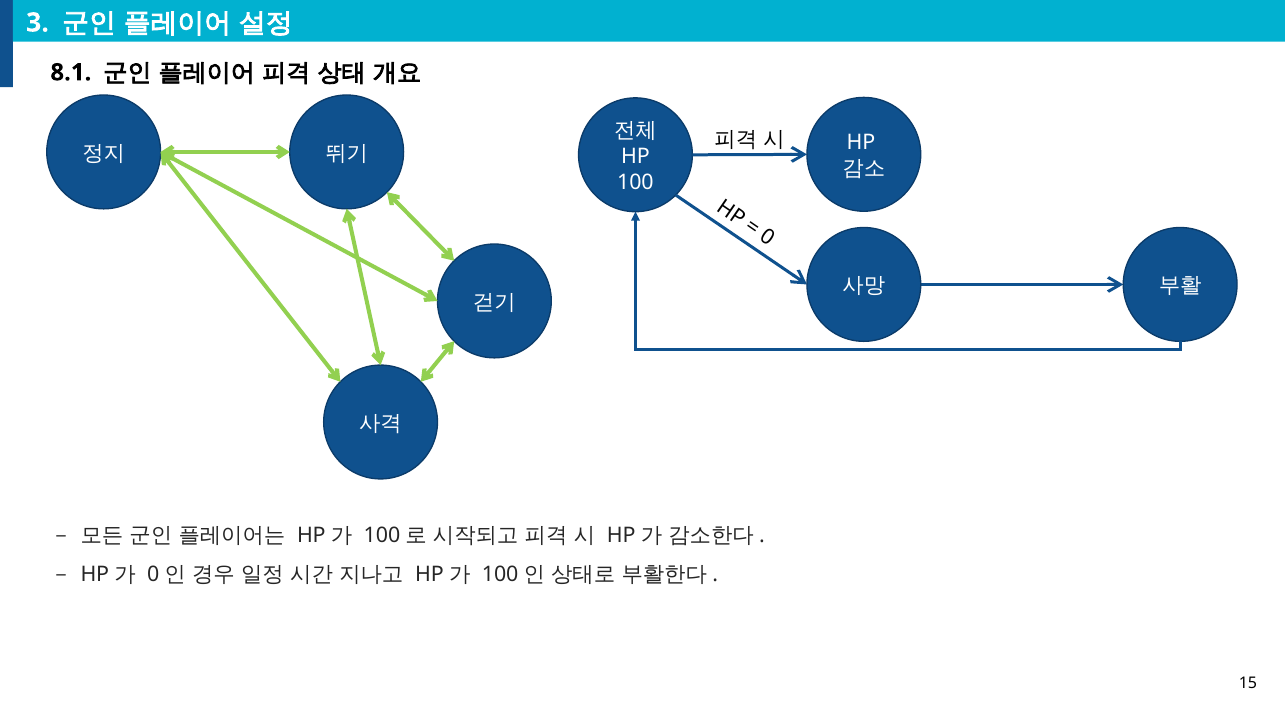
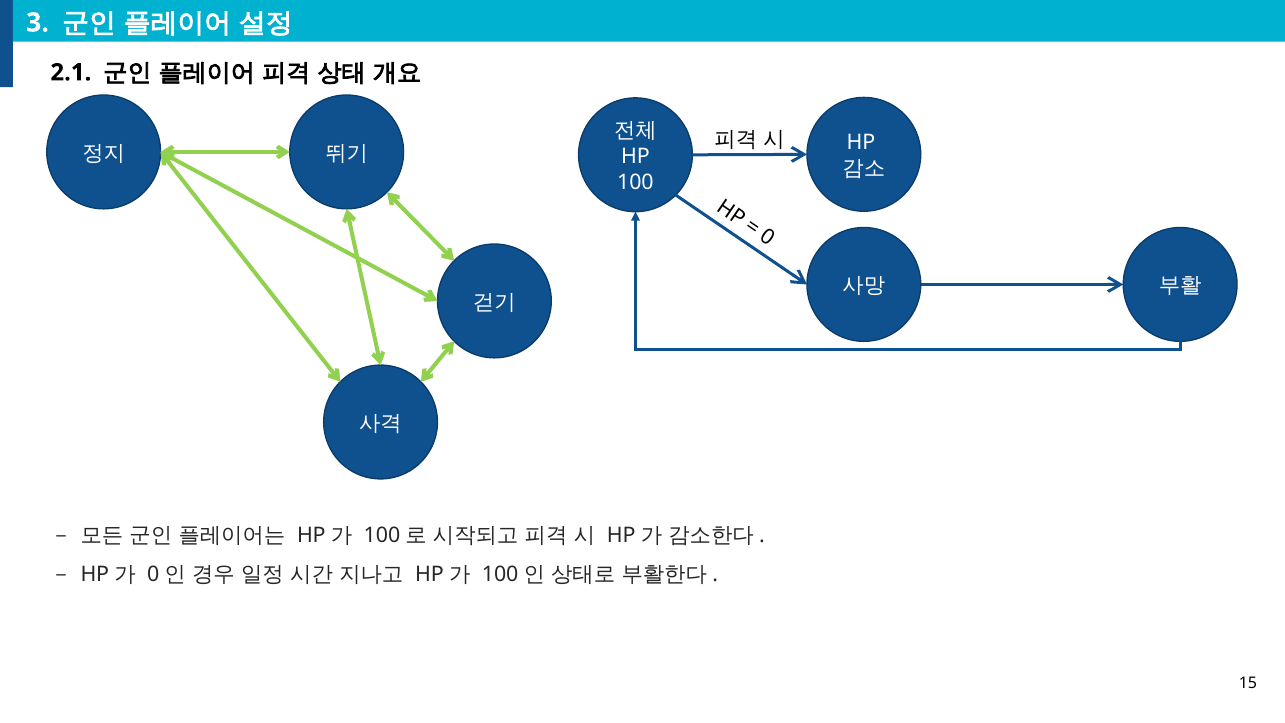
8.1: 8.1 -> 2.1 (71, 72)
